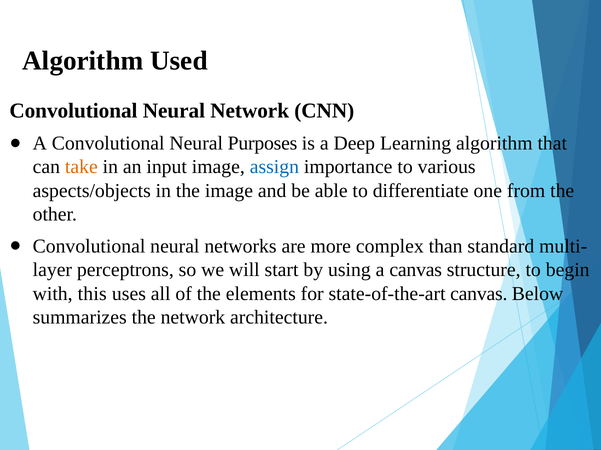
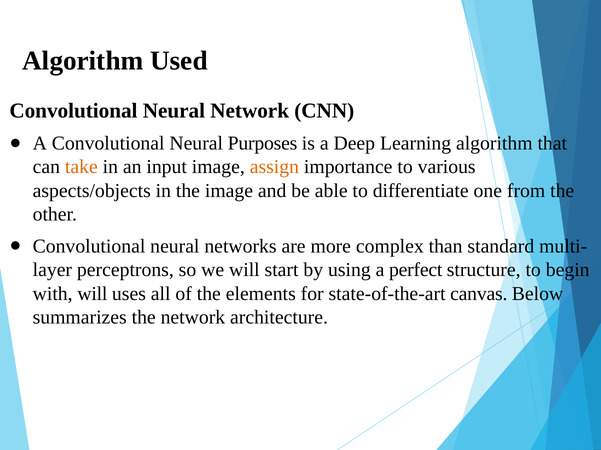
assign colour: blue -> orange (274, 167)
a canvas: canvas -> perfect (416, 270)
with this: this -> will (92, 294)
